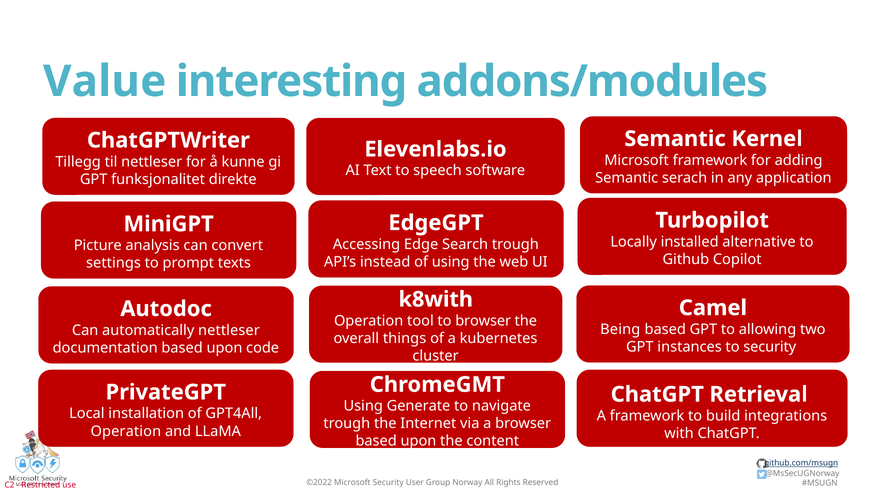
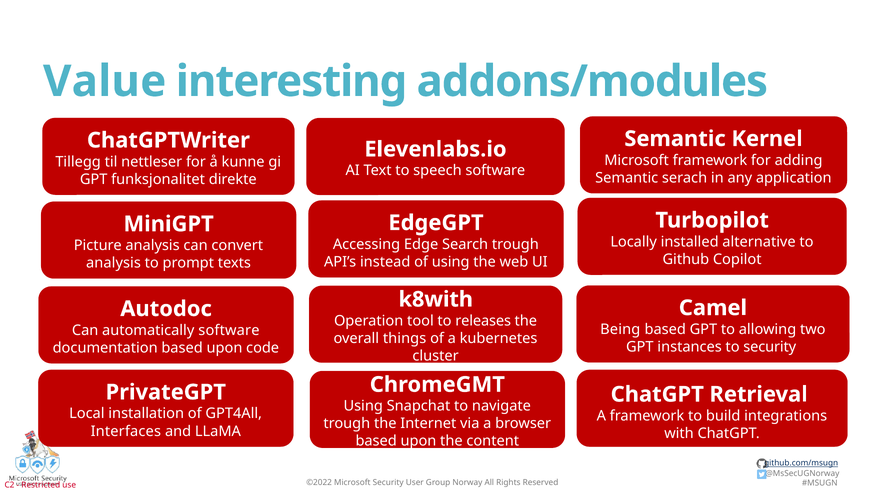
settings: settings -> analysis (113, 263)
to browser: browser -> releases (483, 321)
automatically nettleser: nettleser -> software (229, 330)
Generate: Generate -> Snapchat (419, 406)
Operation: Operation -> Interfaces (126, 431)
